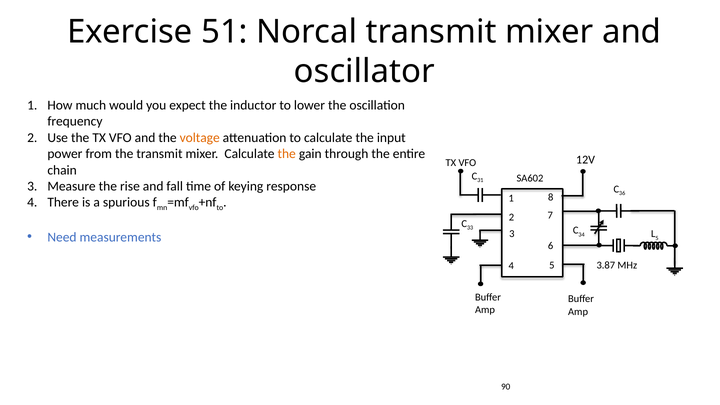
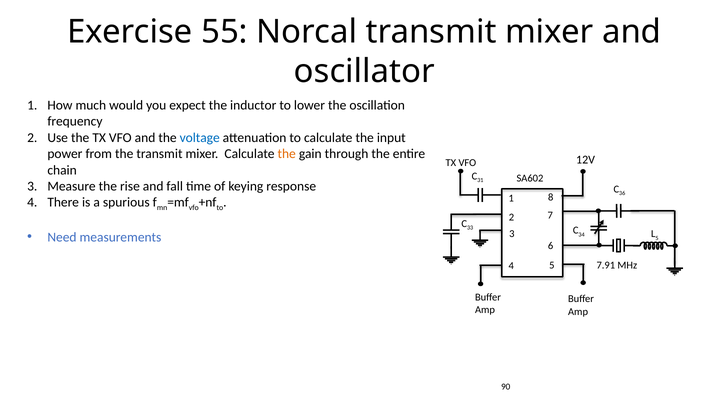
51: 51 -> 55 (224, 32)
voltage colour: orange -> blue (200, 138)
3.87: 3.87 -> 7.91 (606, 265)
